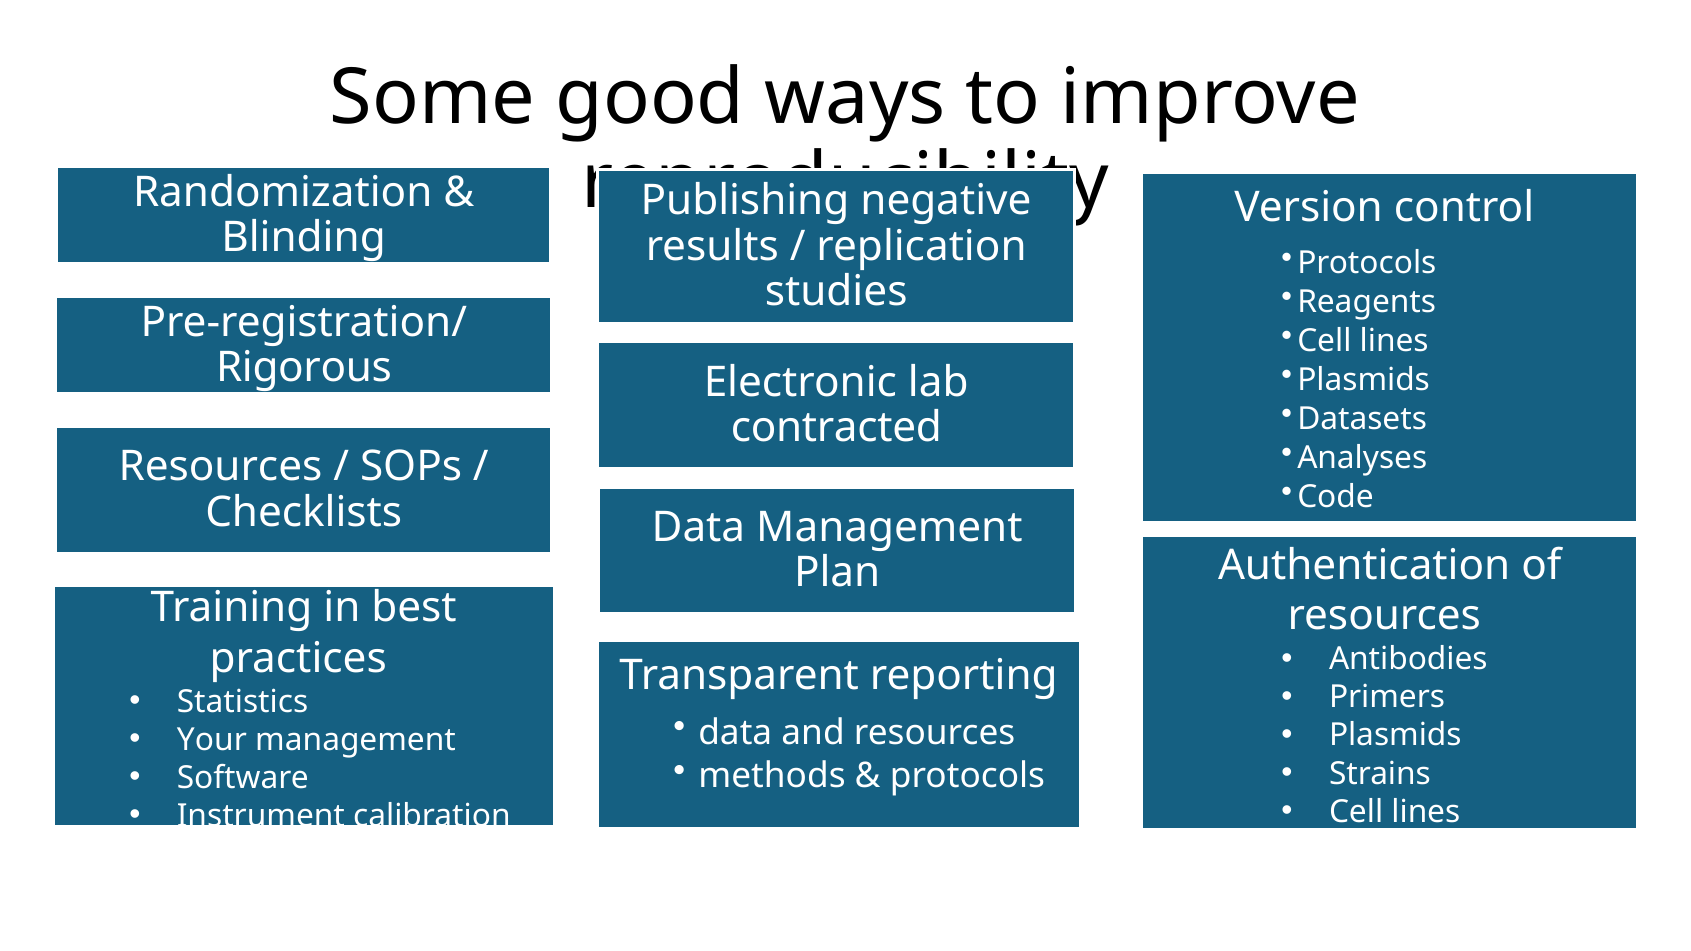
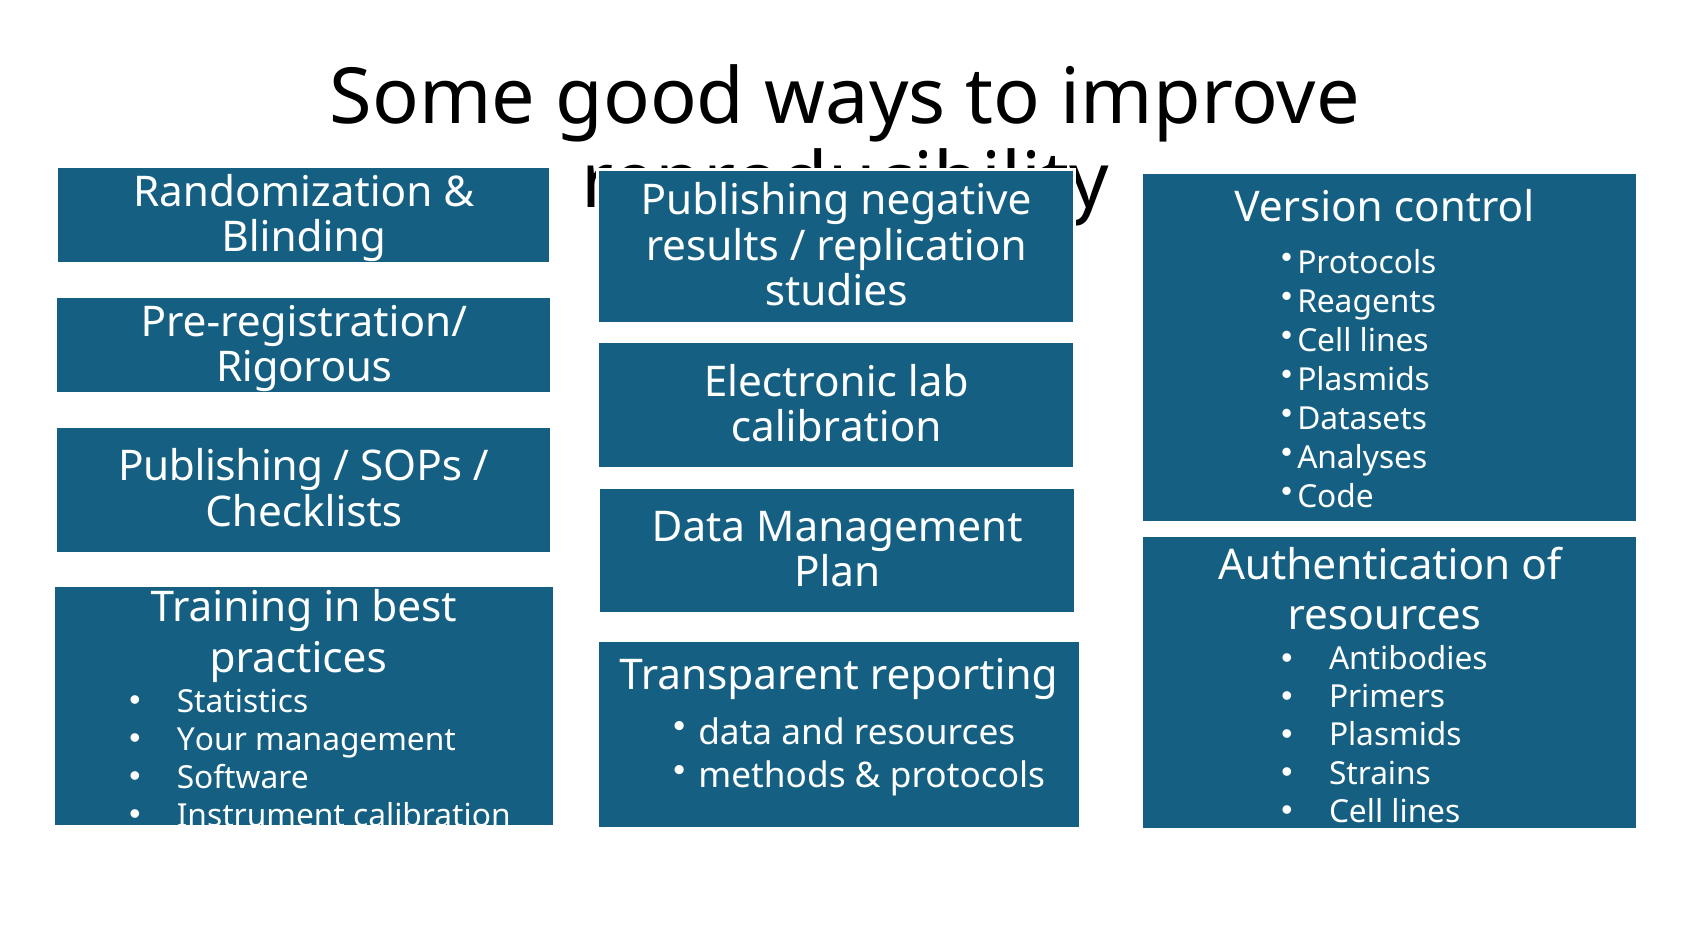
contracted: contracted -> calibration (836, 428)
Resources: Resources -> Publishing (221, 467)
